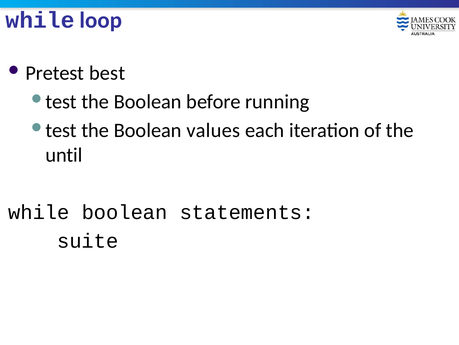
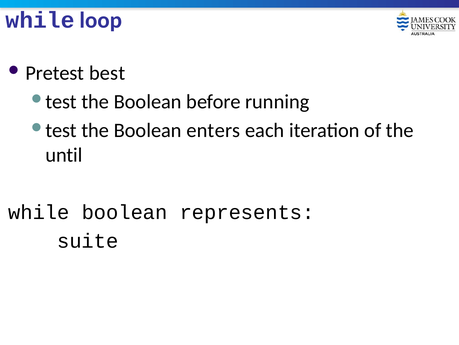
values: values -> enters (213, 130)
statements: statements -> represents (247, 212)
